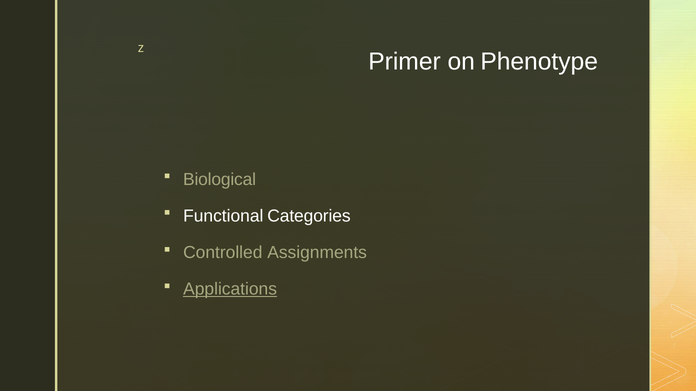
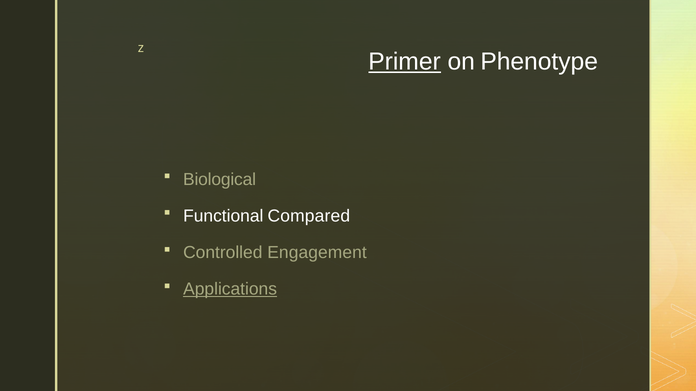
Primer underline: none -> present (405, 62)
Categories: Categories -> Compared (309, 216)
Assignments: Assignments -> Engagement (317, 253)
